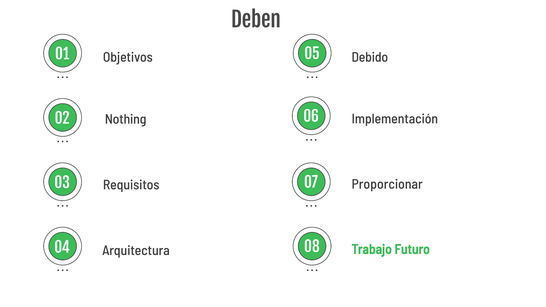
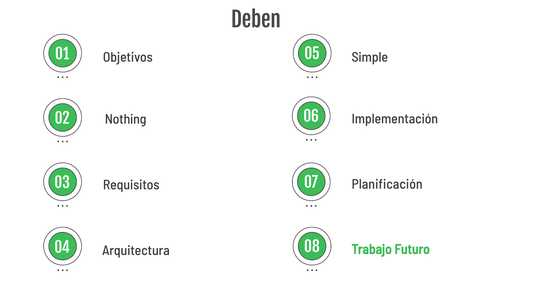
Debido: Debido -> Simple (370, 57)
Proporcionar: Proporcionar -> Planificación (387, 184)
